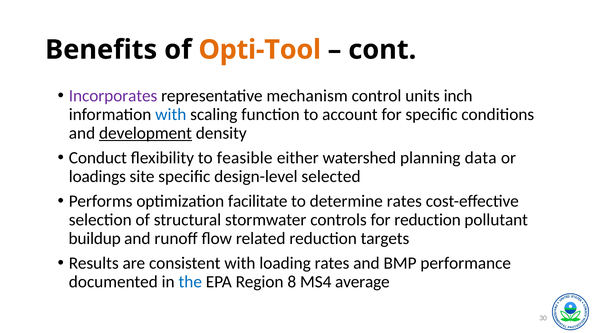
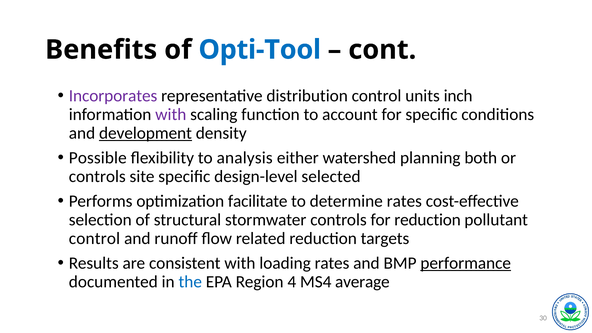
Opti-Tool colour: orange -> blue (260, 50)
mechanism: mechanism -> distribution (307, 96)
with colour: blue -> purple (171, 114)
Conduct: Conduct -> Possible (98, 158)
feasible: feasible -> analysis (245, 158)
data: data -> both (481, 158)
loadings: loadings -> controls (97, 176)
buildup: buildup -> control (94, 238)
performance underline: none -> present (466, 263)
8: 8 -> 4 (292, 282)
